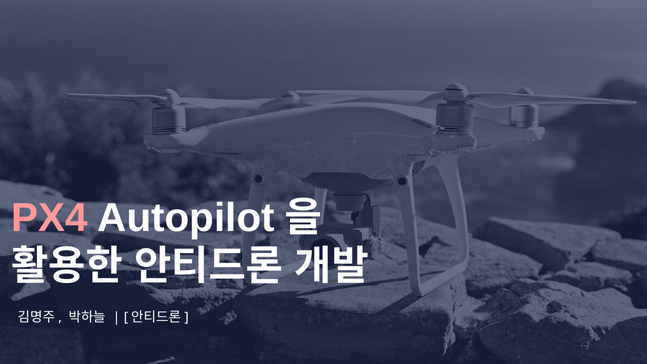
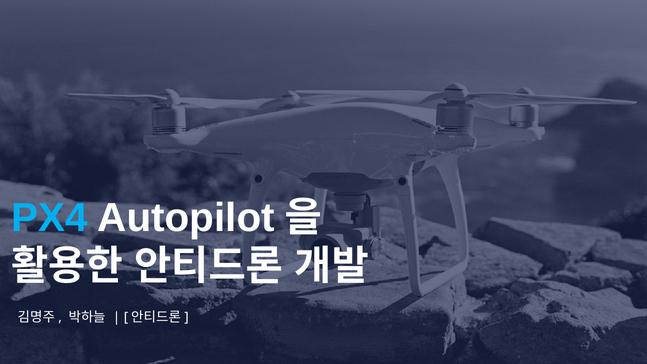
PX4 colour: pink -> light blue (49, 218)
